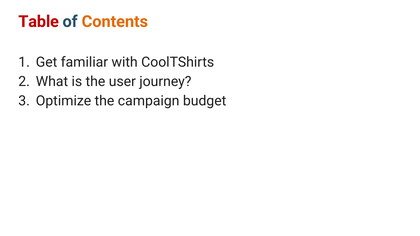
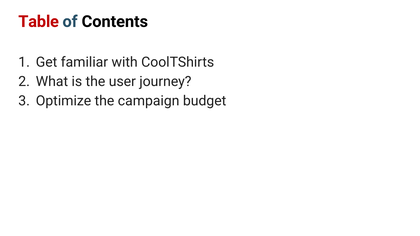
Contents colour: orange -> black (115, 22)
